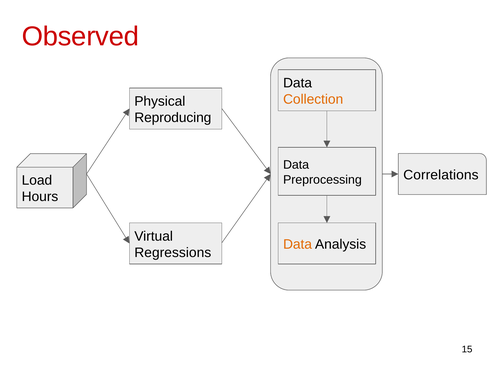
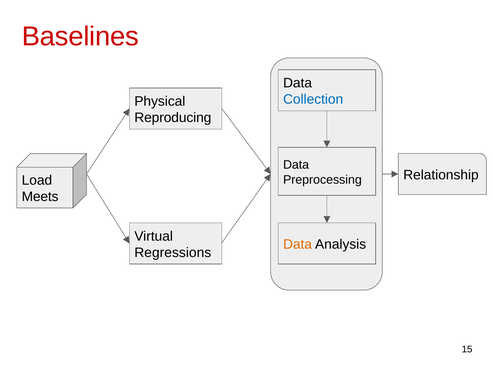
Observed: Observed -> Baselines (80, 37)
Collection colour: orange -> blue (313, 100)
Correlations: Correlations -> Relationship (441, 175)
Hours: Hours -> Meets (40, 197)
